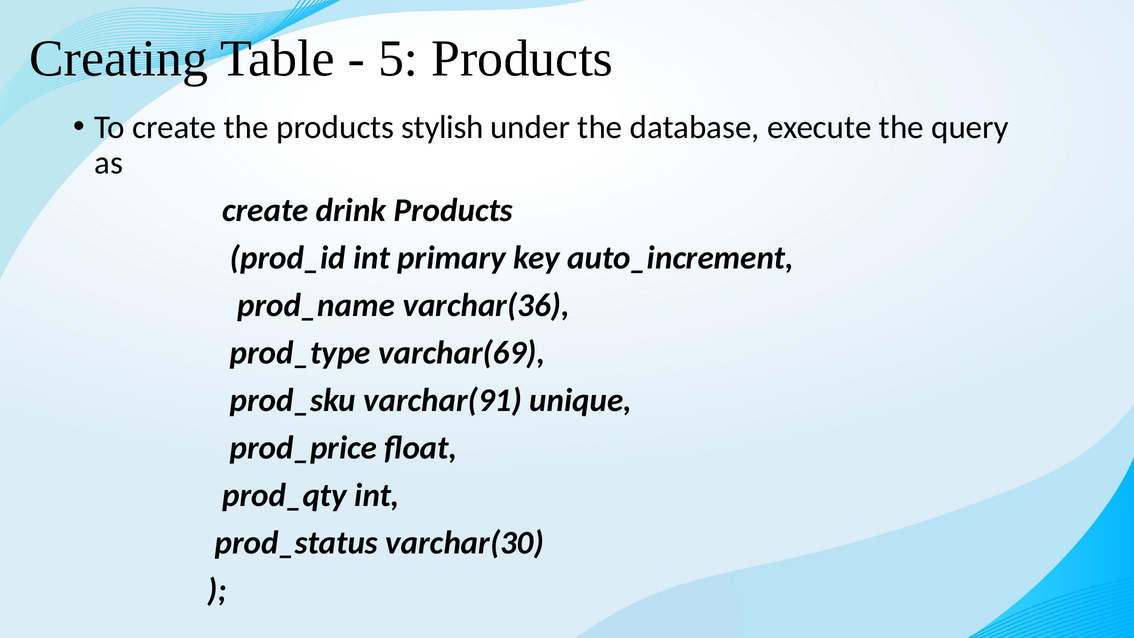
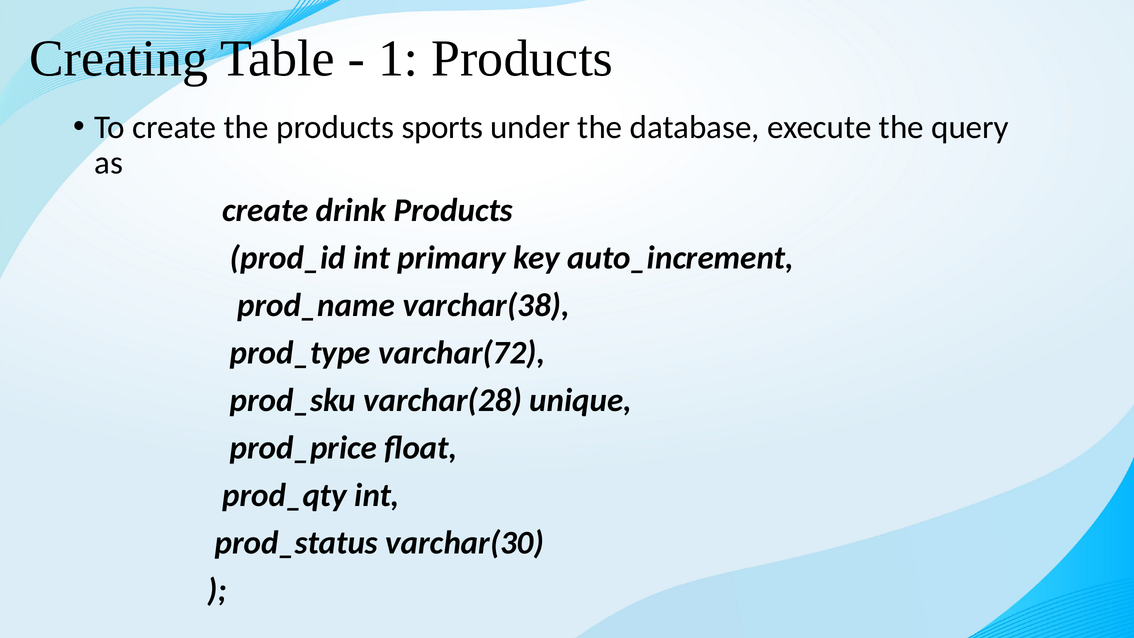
5: 5 -> 1 (398, 59)
stylish: stylish -> sports (442, 127)
varchar(36: varchar(36 -> varchar(38 (486, 305)
varchar(69: varchar(69 -> varchar(72 (462, 353)
varchar(91: varchar(91 -> varchar(28 (443, 400)
